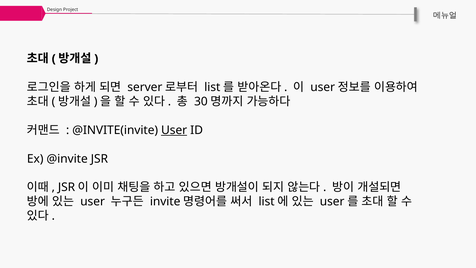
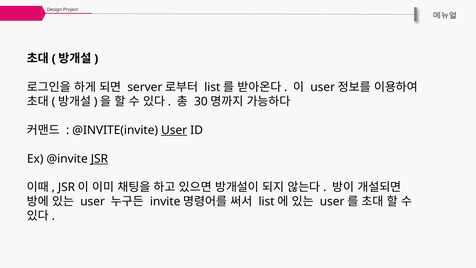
JSR underline: none -> present (99, 159)
